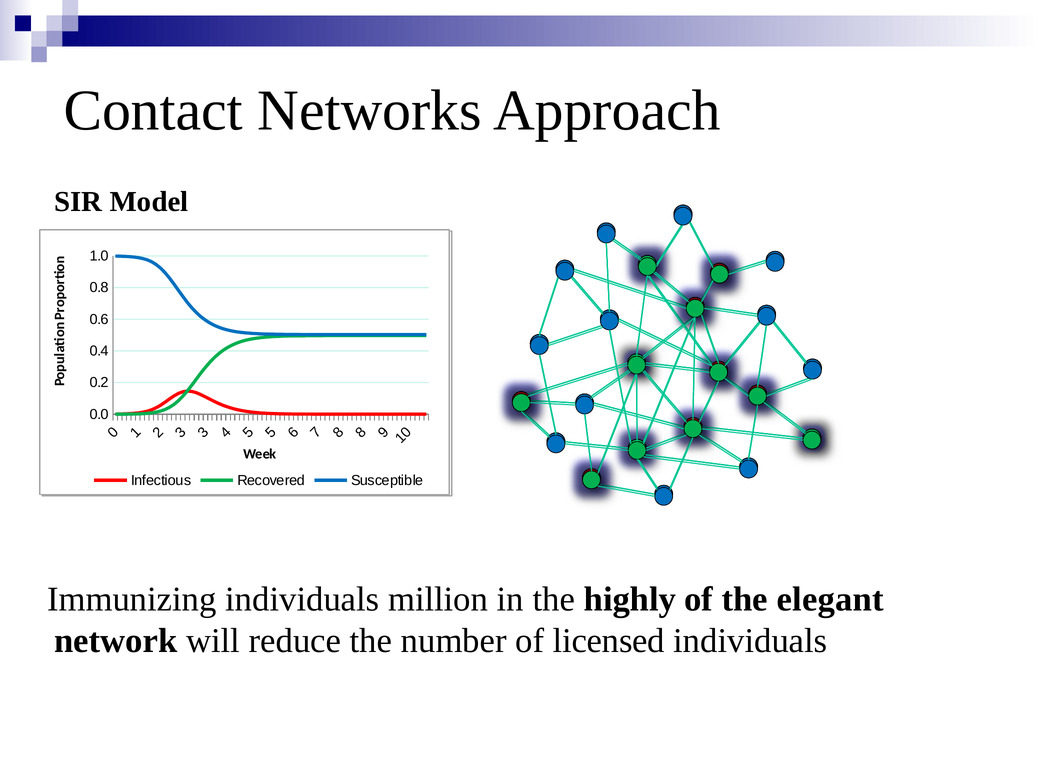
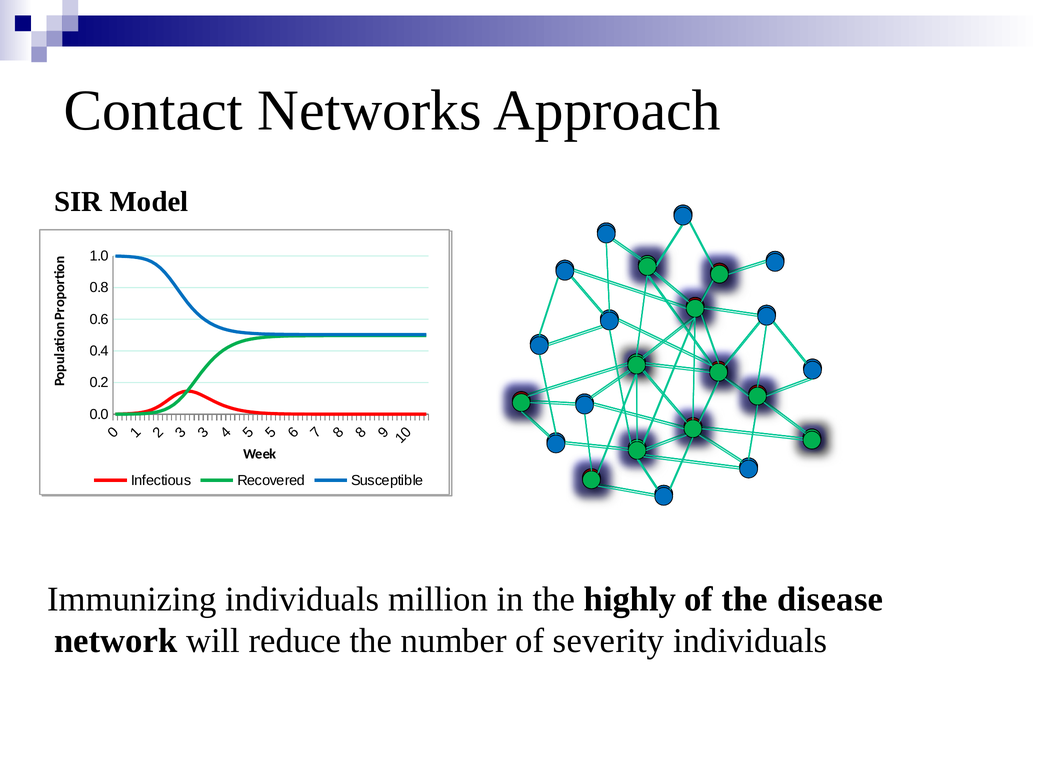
elegant: elegant -> disease (830, 599)
licensed: licensed -> severity (609, 641)
